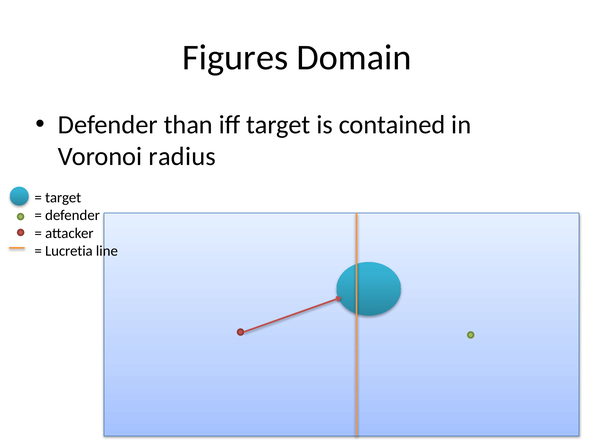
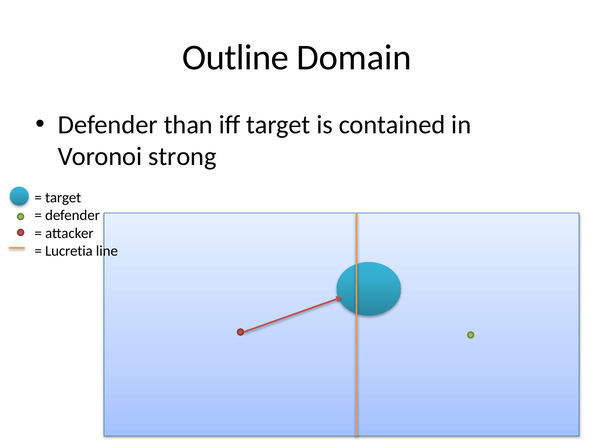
Figures: Figures -> Outline (235, 58)
radius: radius -> strong (182, 156)
